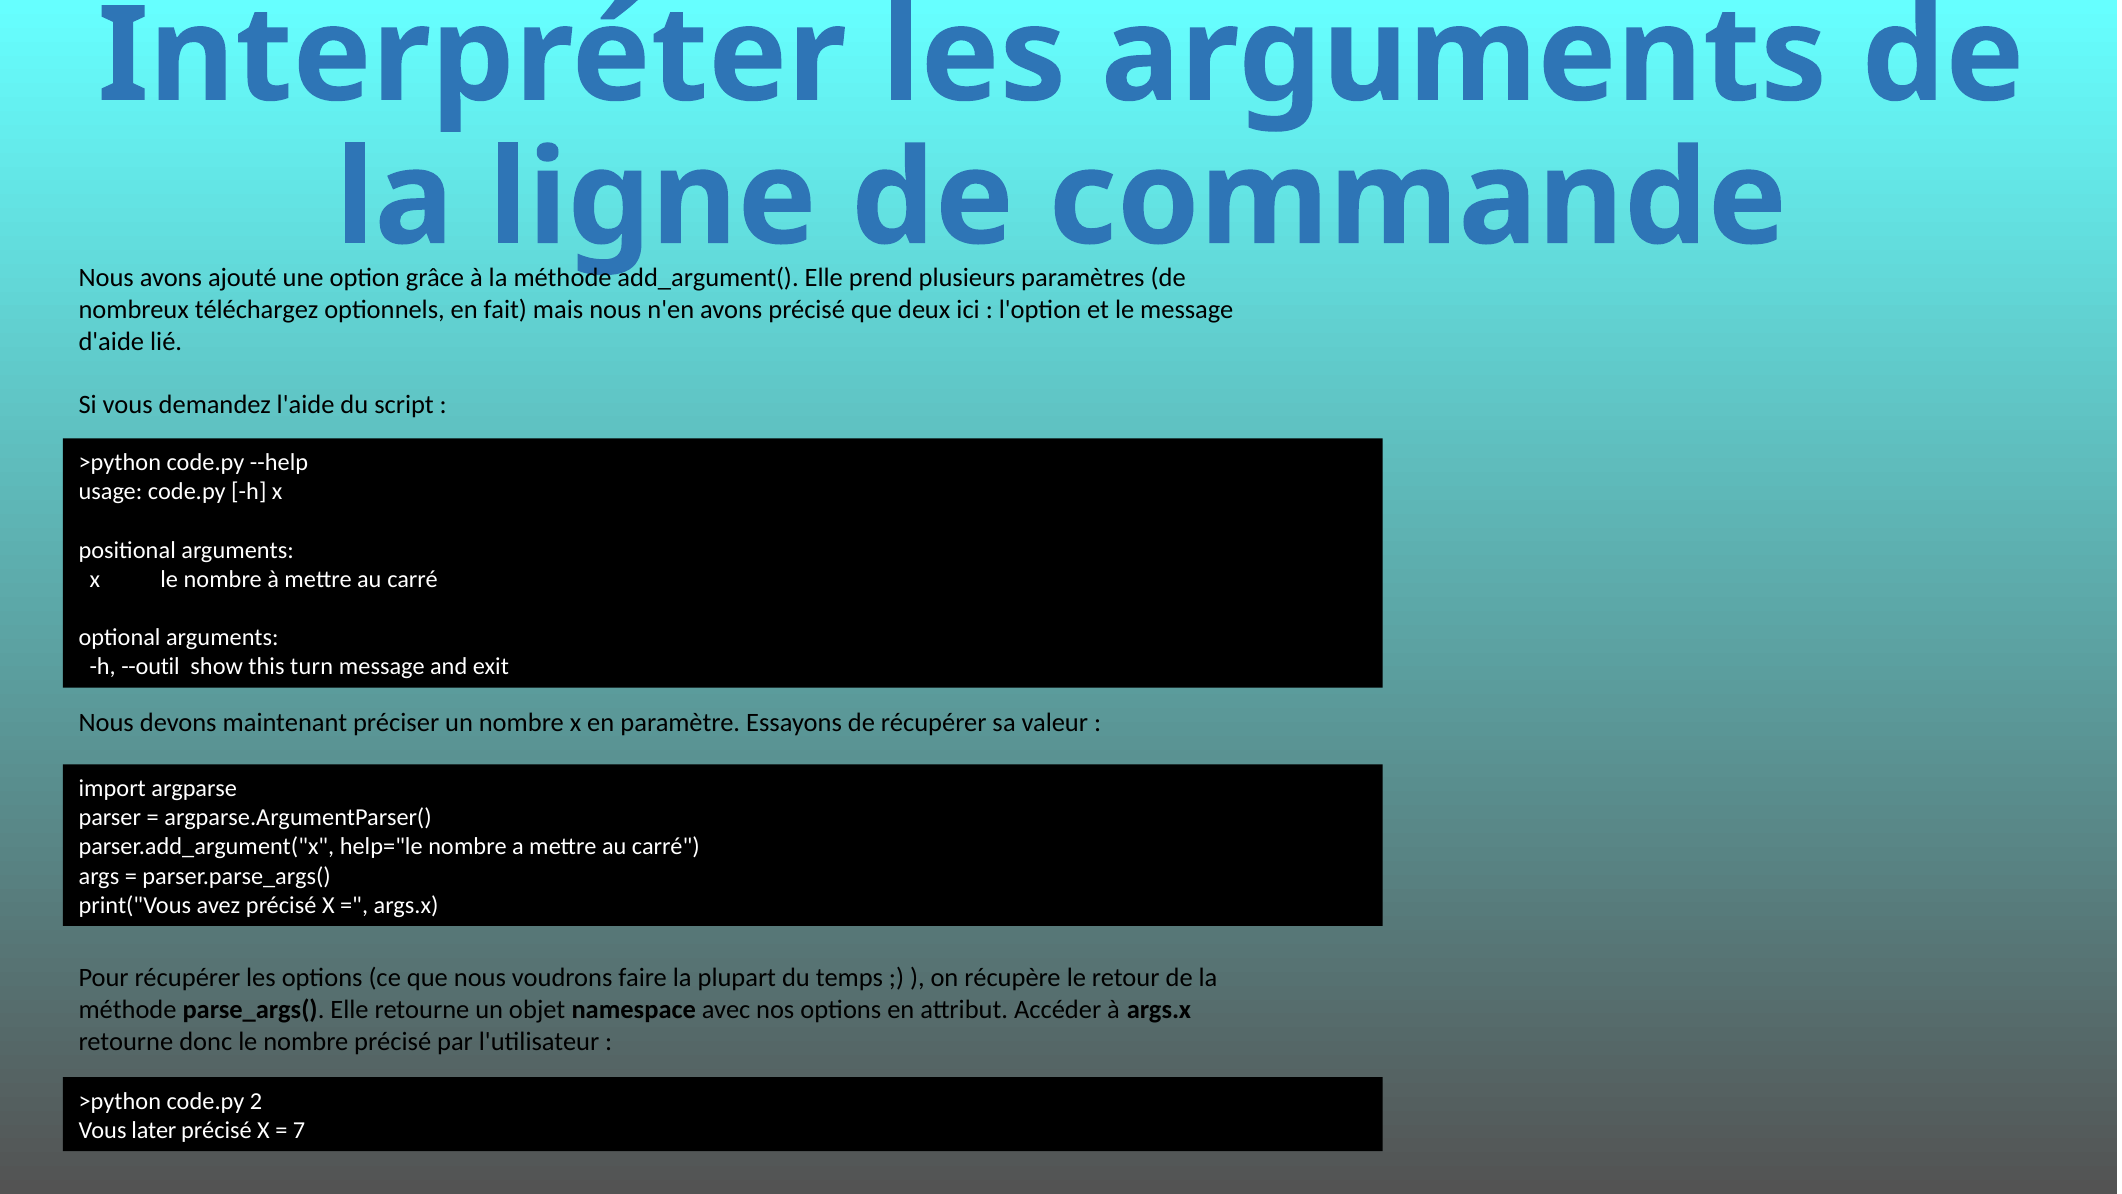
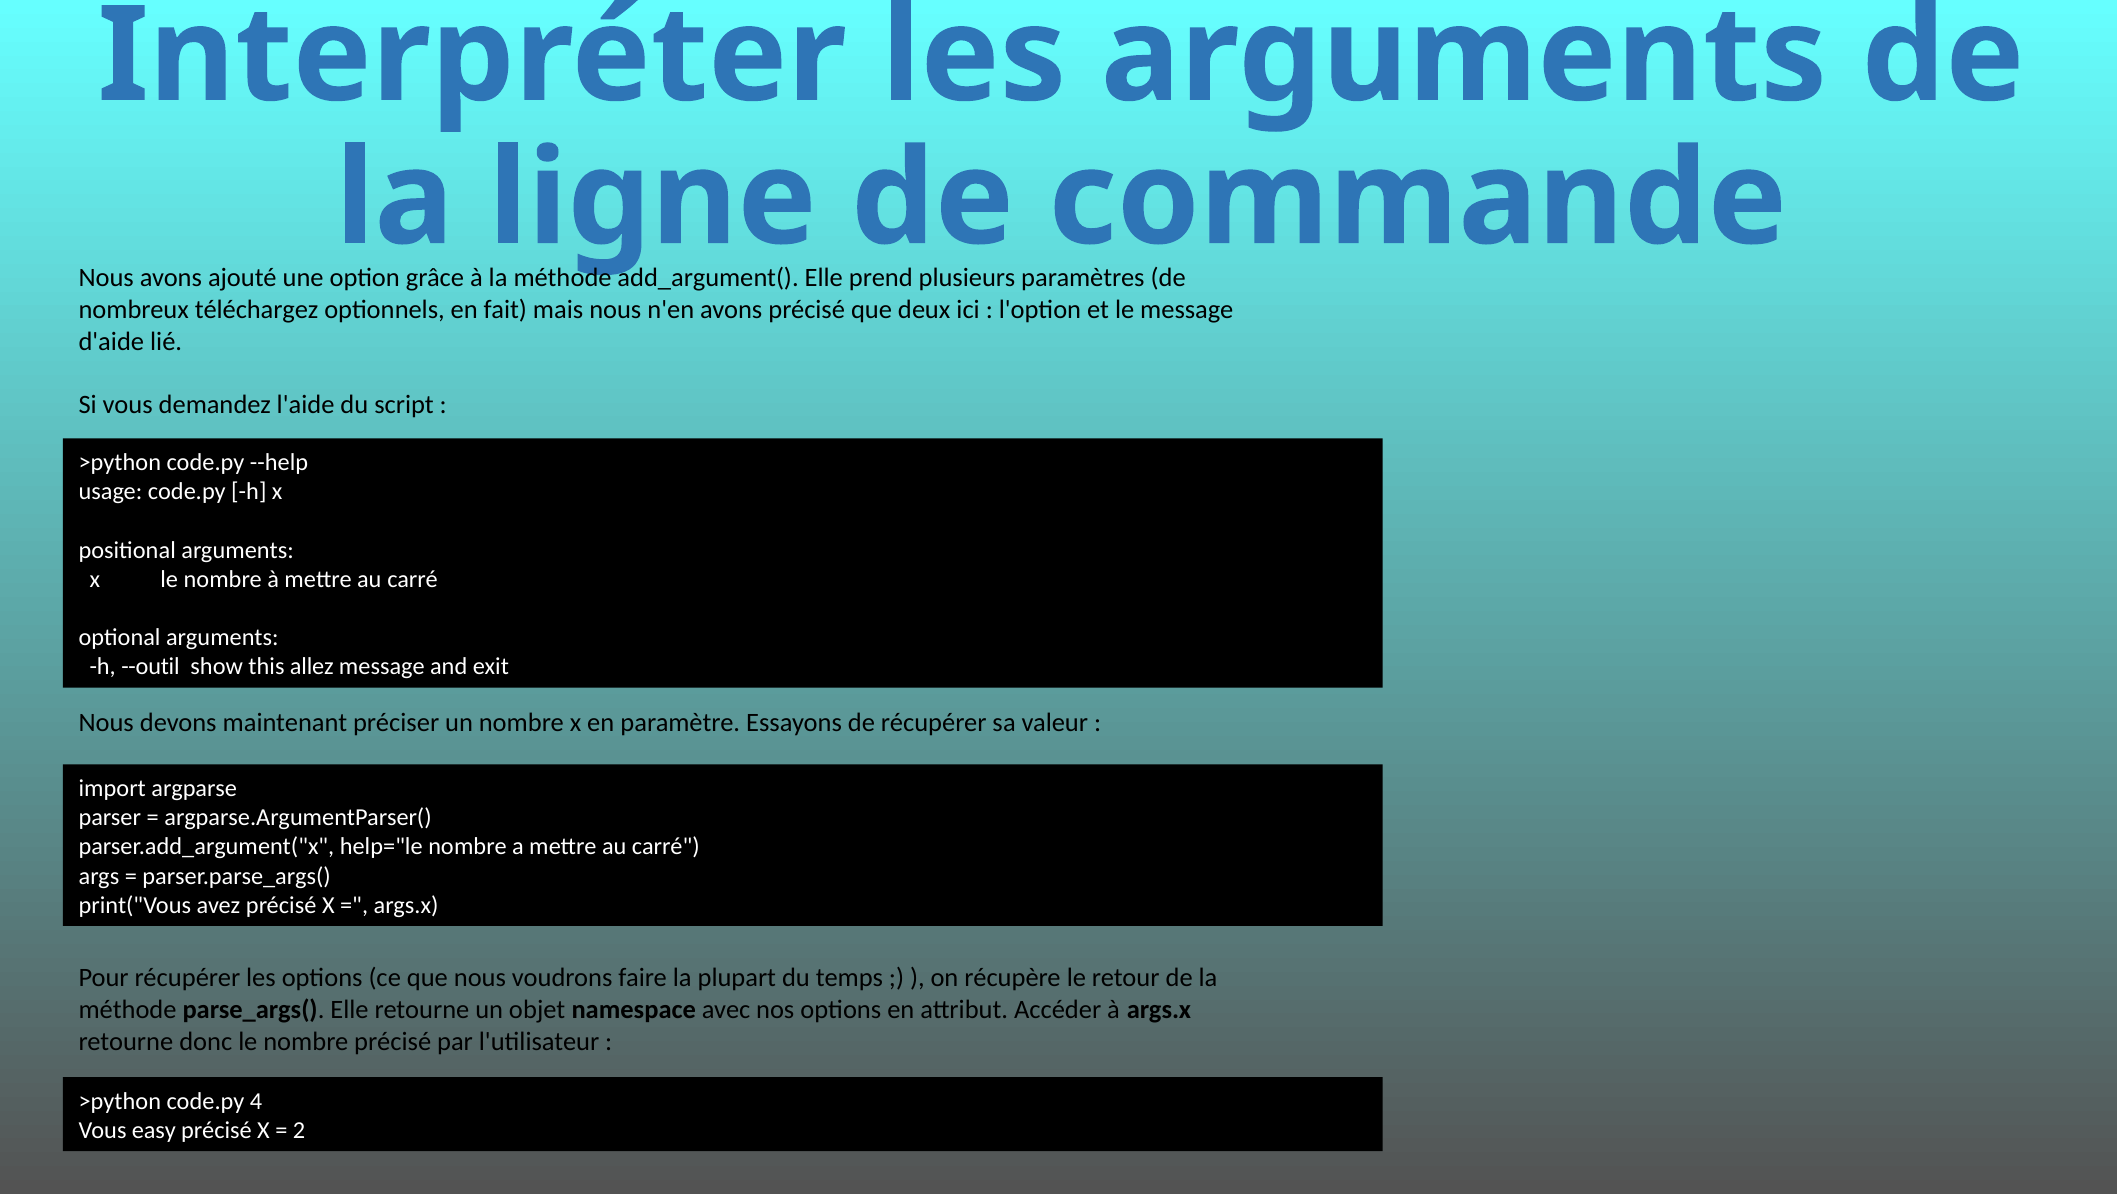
turn: turn -> allez (312, 667)
2: 2 -> 4 (256, 1101)
later: later -> easy (154, 1130)
7: 7 -> 2 (299, 1130)
